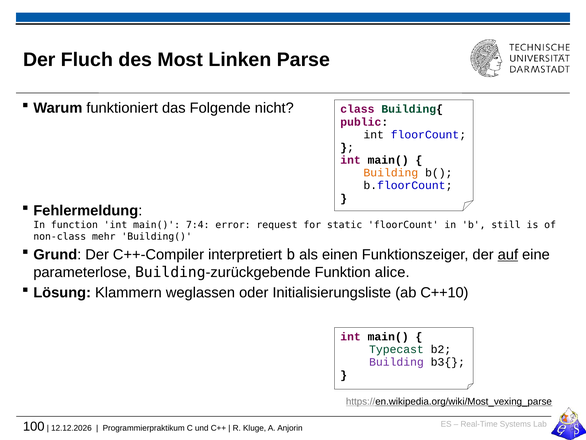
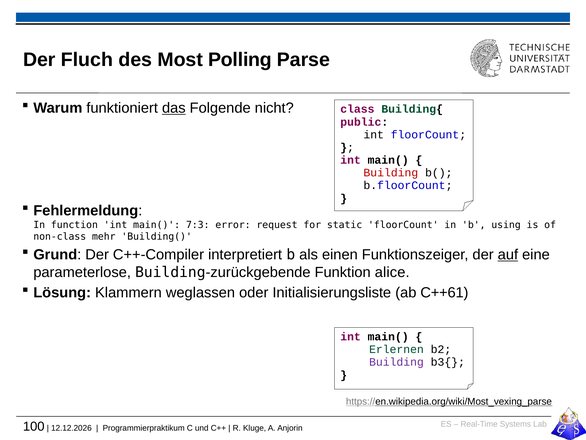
Linken: Linken -> Polling (240, 60)
das underline: none -> present (174, 108)
Building colour: orange -> red (391, 173)
7:4: 7:4 -> 7:3 (198, 225)
still: still -> using (506, 225)
C++10: C++10 -> C++61 (444, 292)
Typecast: Typecast -> Erlernen (396, 349)
